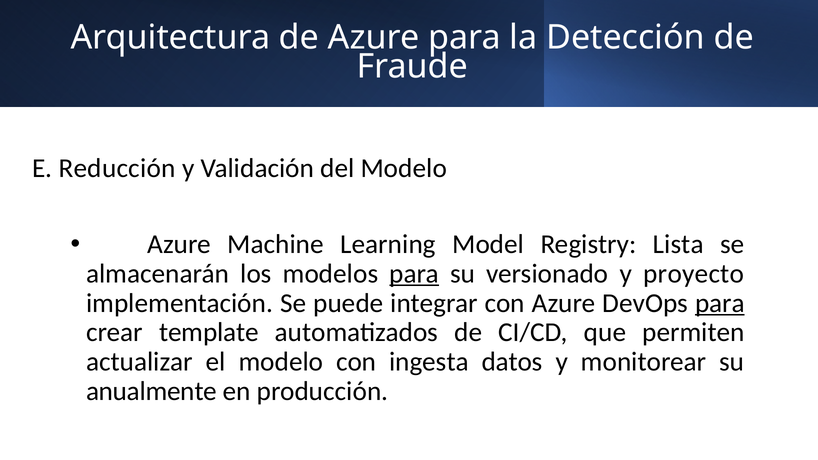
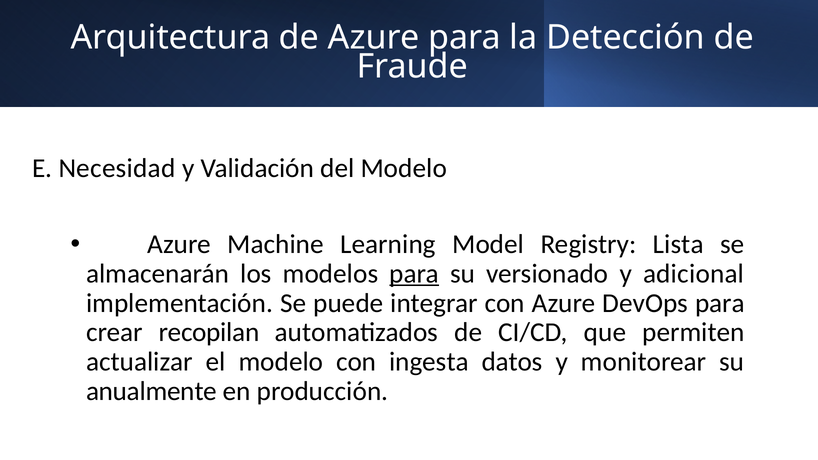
Reducción: Reducción -> Necesidad (117, 168)
proyecto: proyecto -> adicional (694, 274)
para underline: present -> none (720, 303)
template: template -> recopilan (209, 333)
